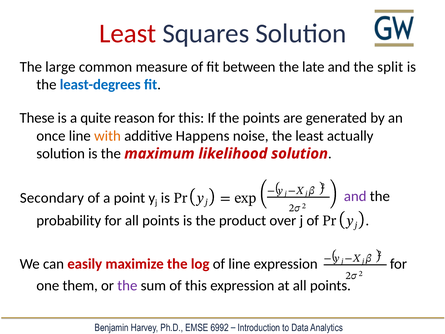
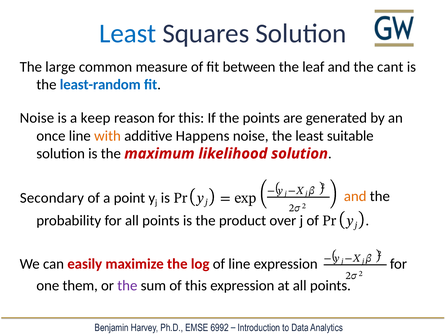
Least colour: red -> blue (128, 33)
late: late -> leaf (313, 67)
split: split -> cant (390, 67)
least-degrees: least-degrees -> least-random (100, 85)
These: These -> Noise (37, 118)
quite: quite -> keep (96, 118)
actually: actually -> suitable (350, 136)
and colour: purple -> orange (355, 196)
